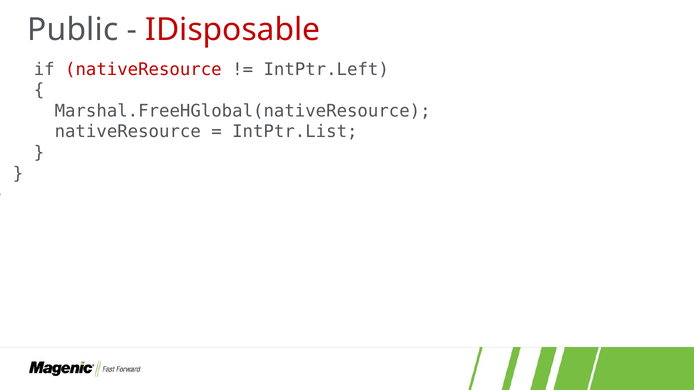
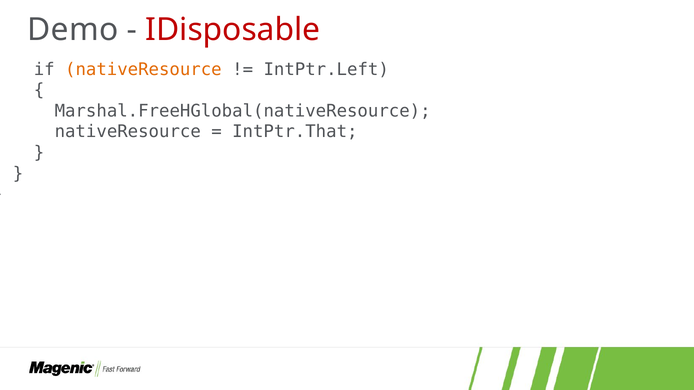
Public: Public -> Demo (73, 30)
nativeResource colour: red -> orange (143, 69)
IntPtr.List: IntPtr.List -> IntPtr.That (295, 132)
